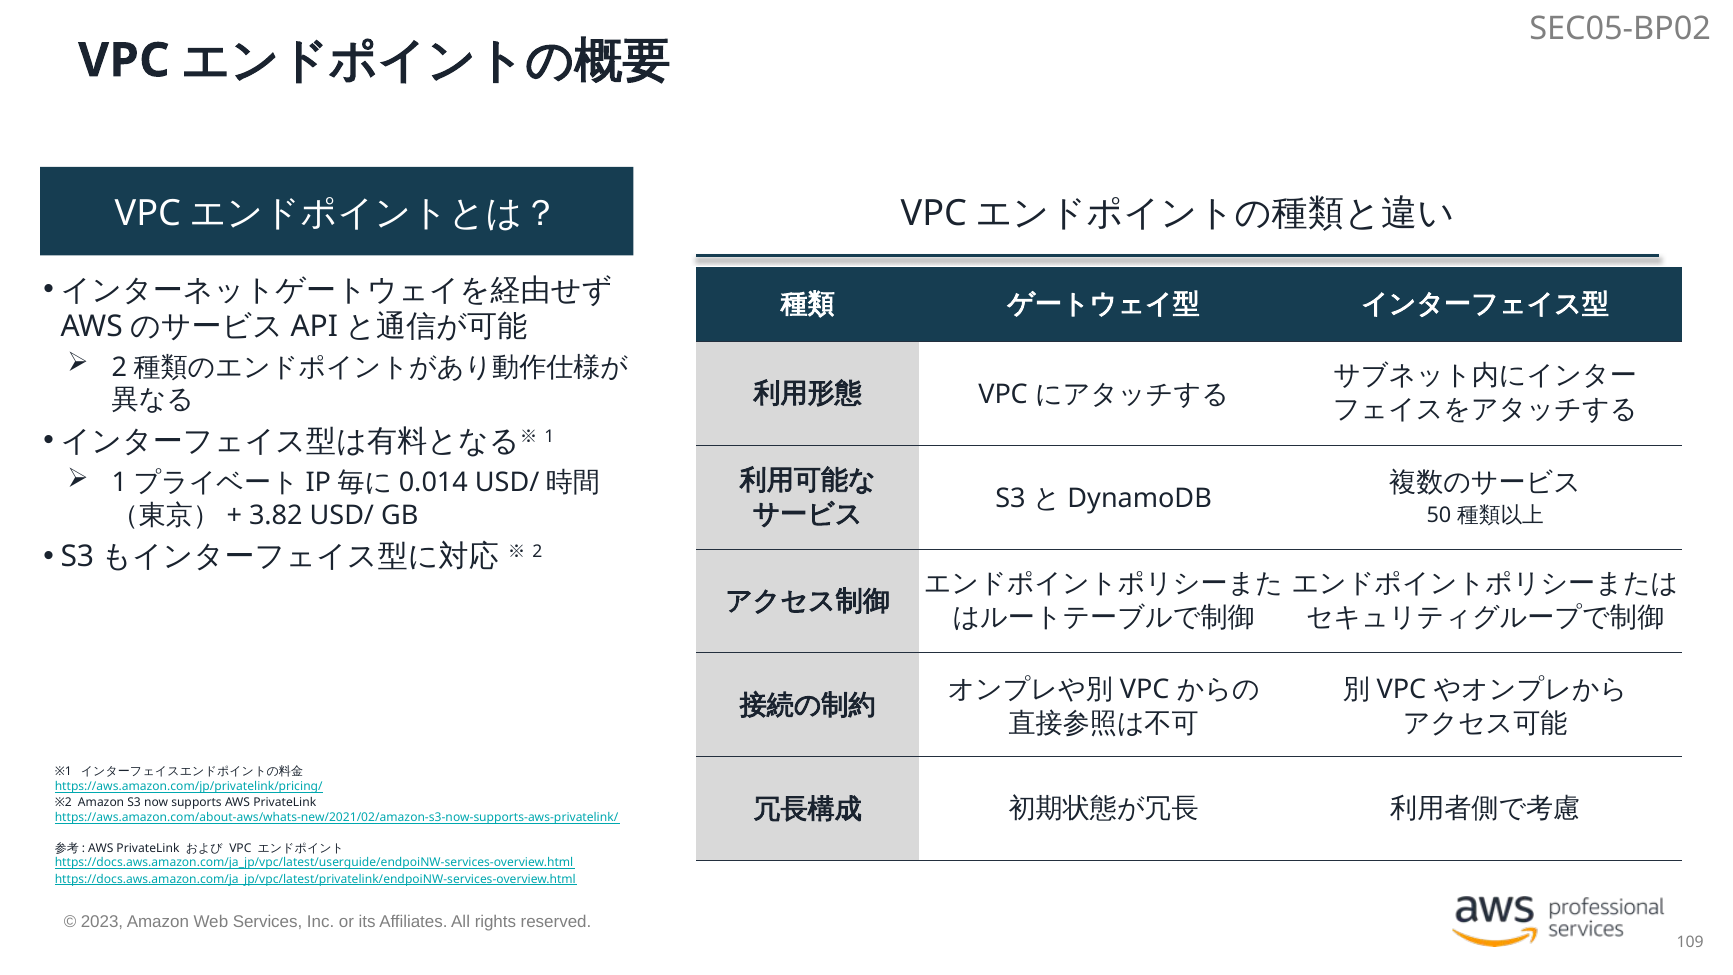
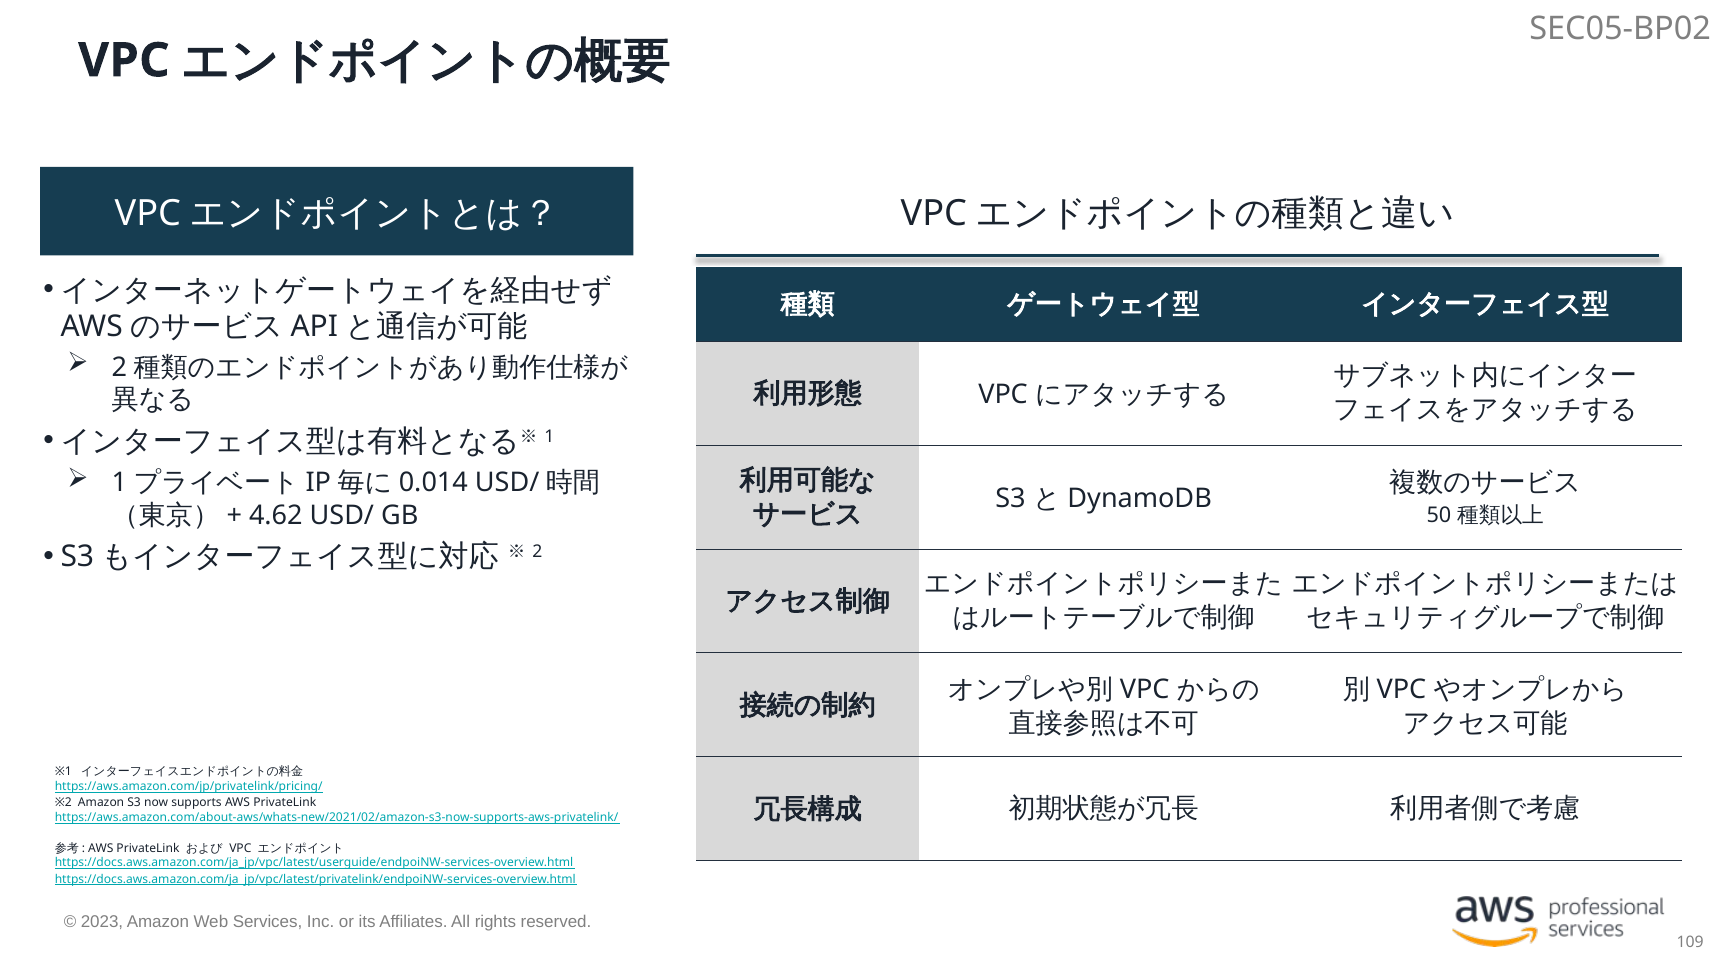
3.82: 3.82 -> 4.62 (276, 515)
